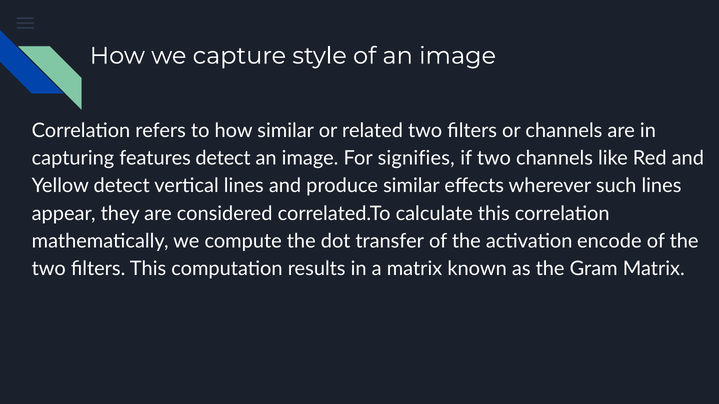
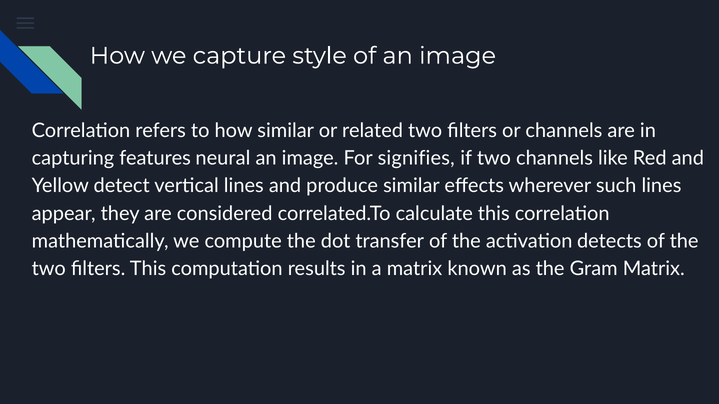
features detect: detect -> neural (223, 159)
encode: encode -> detects (609, 241)
